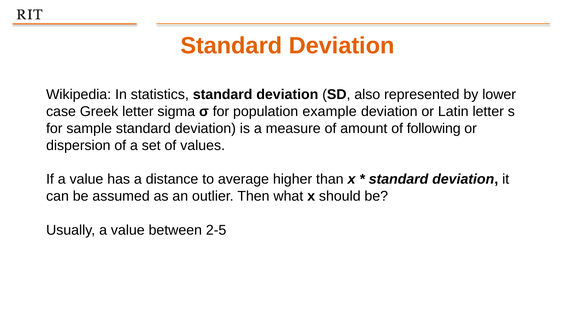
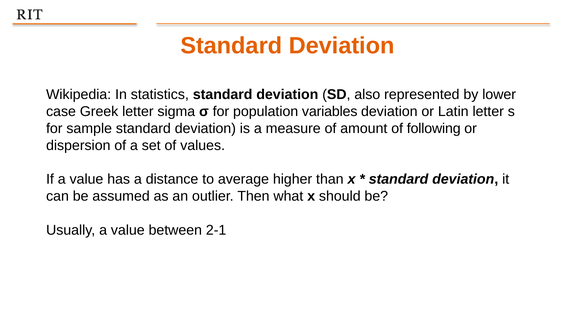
example: example -> variables (330, 111)
2-5: 2-5 -> 2-1 (216, 230)
